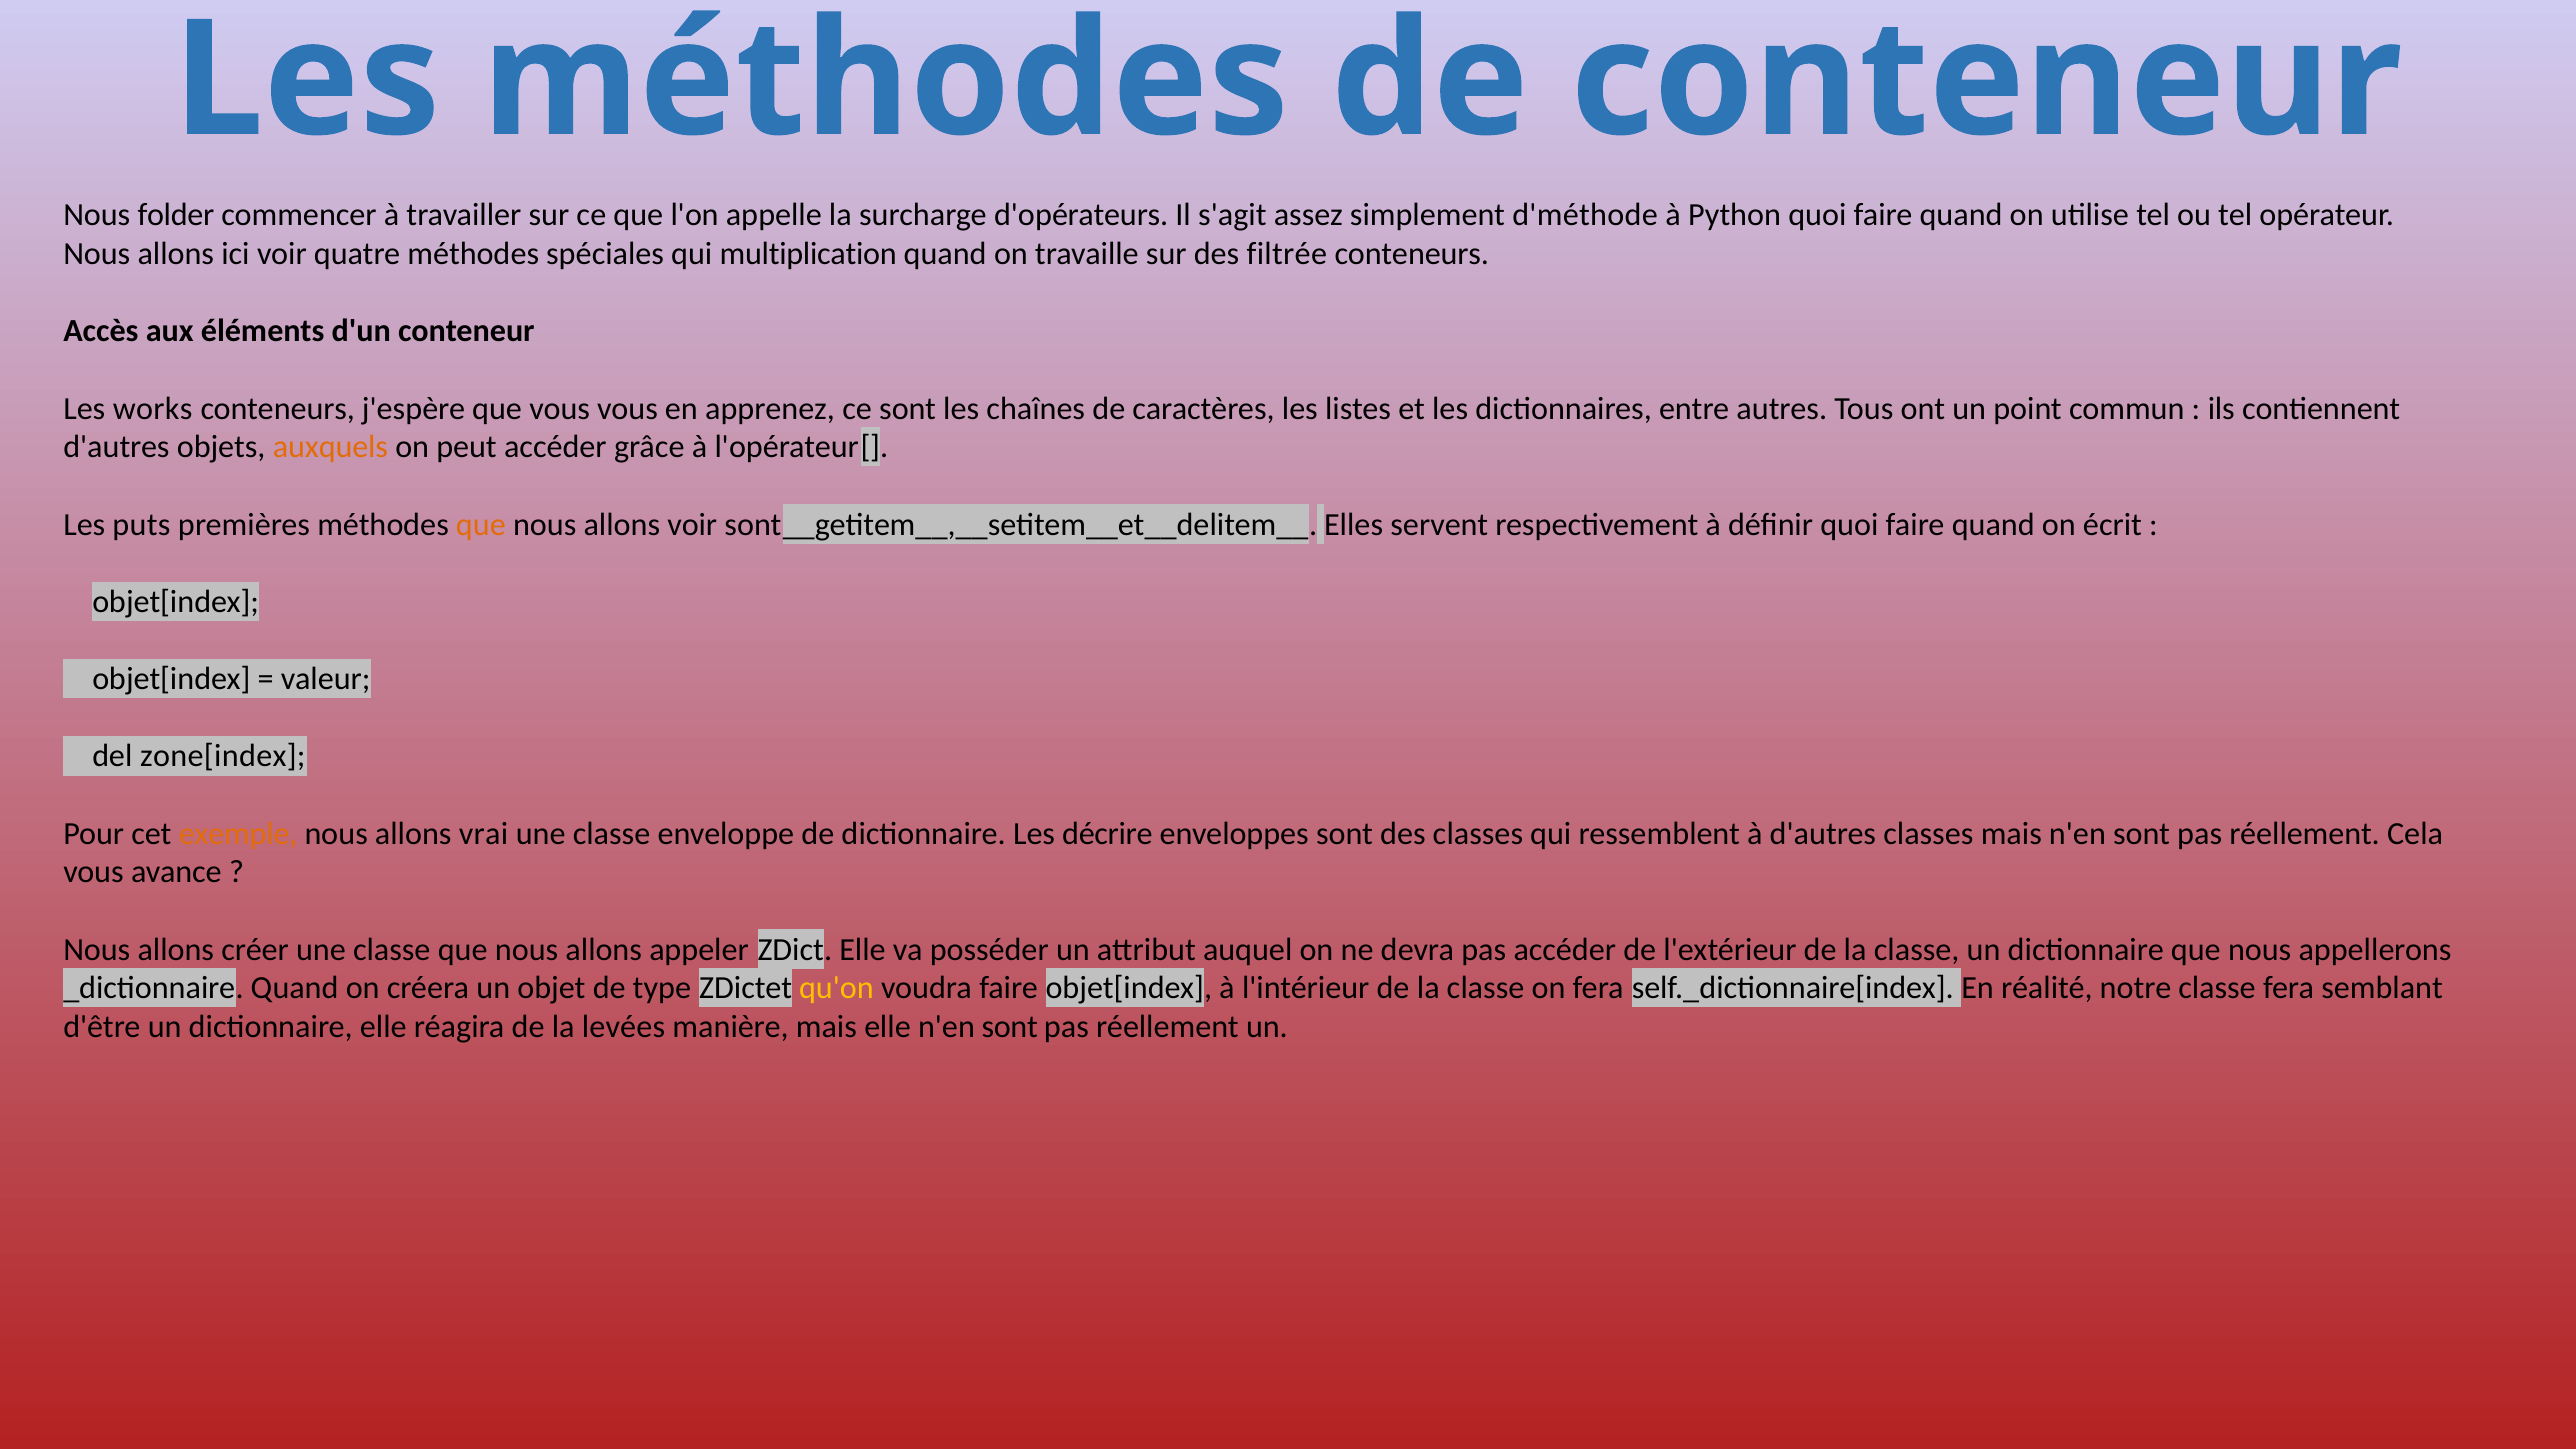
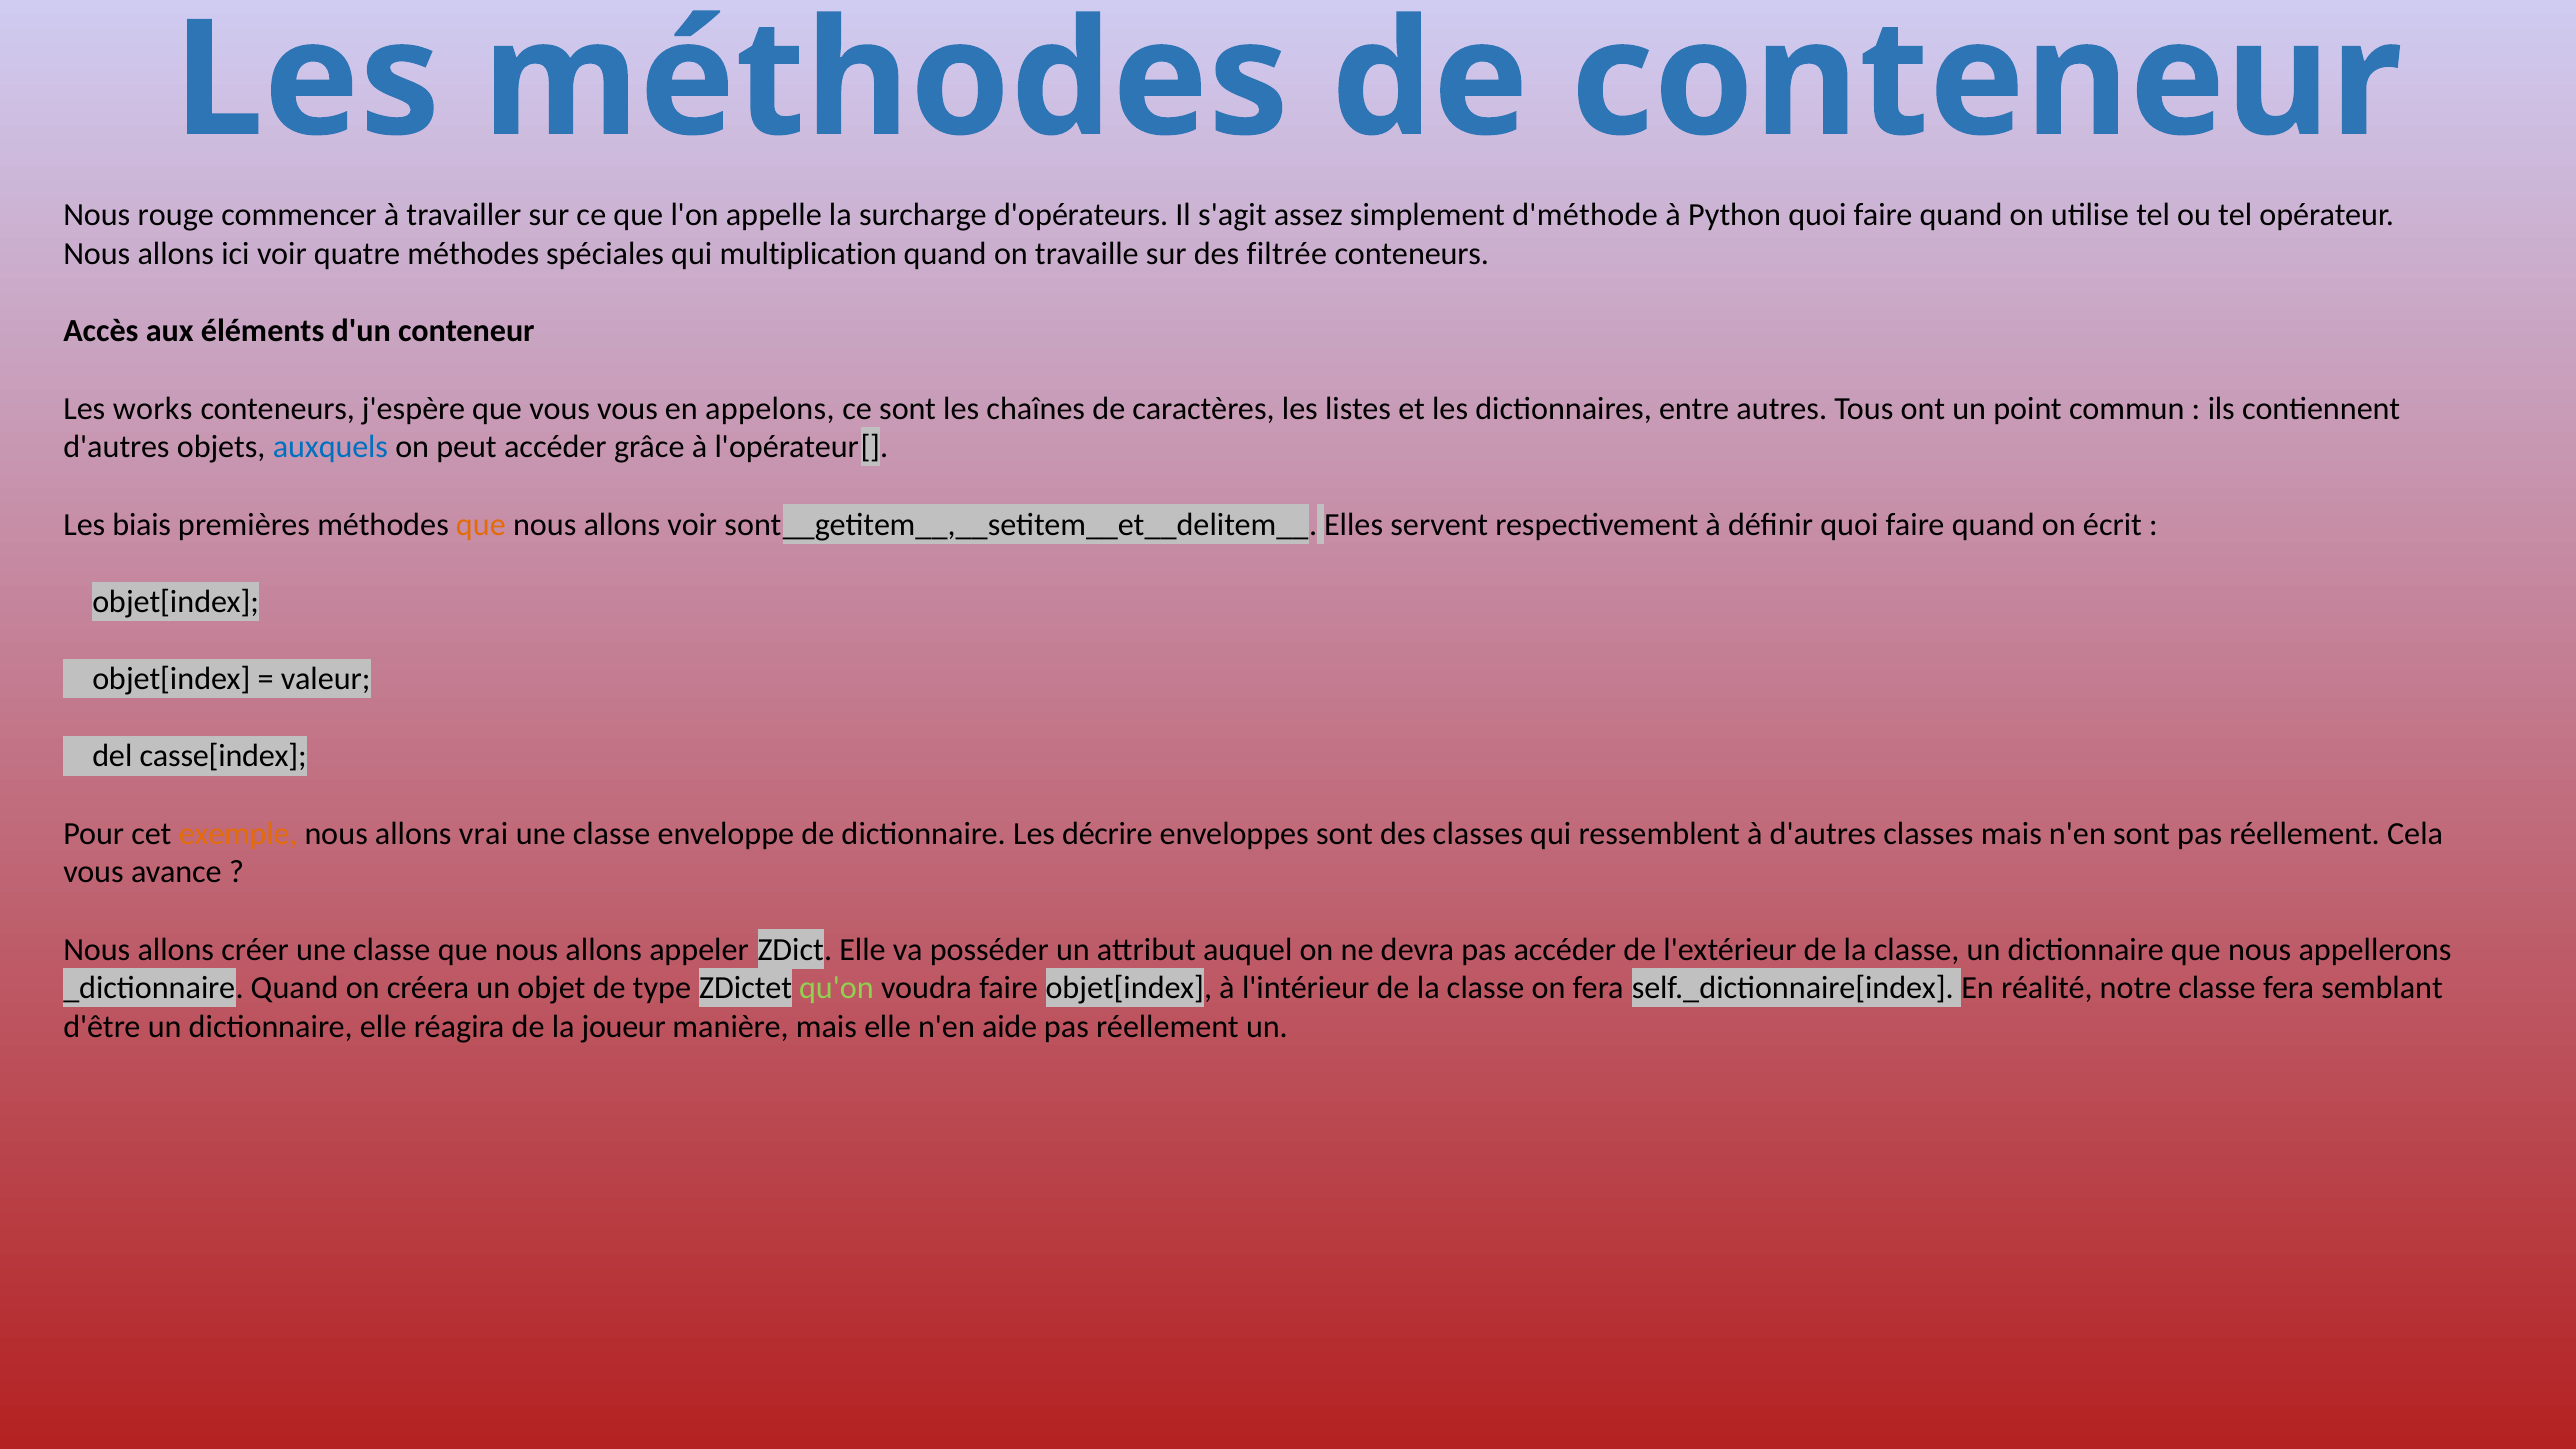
folder: folder -> rouge (176, 215)
apprenez: apprenez -> appelons (770, 408)
auxquels colour: orange -> blue (330, 447)
puts: puts -> biais (142, 524)
zone[index: zone[index -> casse[index (223, 756)
qu'on colour: yellow -> light green (836, 988)
levées: levées -> joueur (624, 1027)
elle n'en sont: sont -> aide (1010, 1027)
